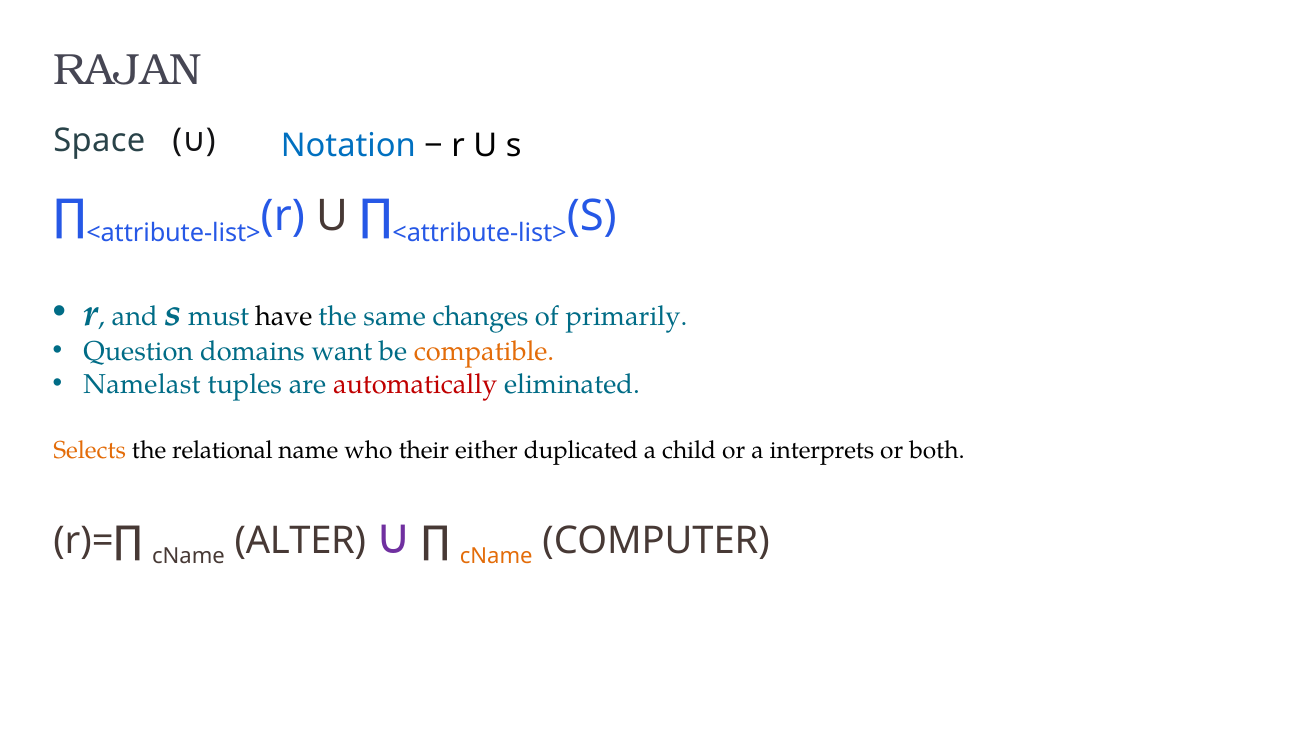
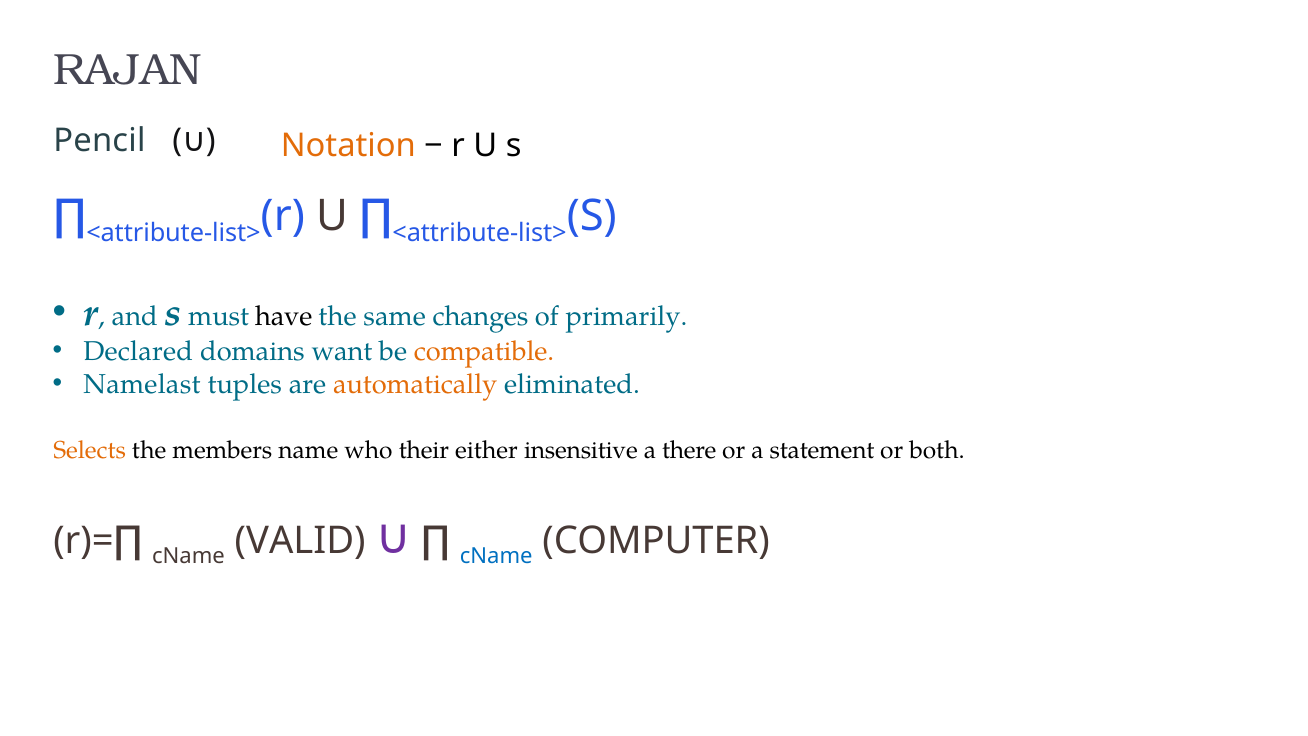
Notation colour: blue -> orange (348, 146)
Space: Space -> Pencil (99, 141)
Question: Question -> Declared (138, 351)
automatically colour: red -> orange (415, 384)
relational: relational -> members (222, 450)
duplicated: duplicated -> insensitive (581, 450)
child: child -> there (689, 450)
interprets: interprets -> statement (822, 450)
ALTER: ALTER -> VALID (300, 541)
cName colour: orange -> blue (496, 556)
